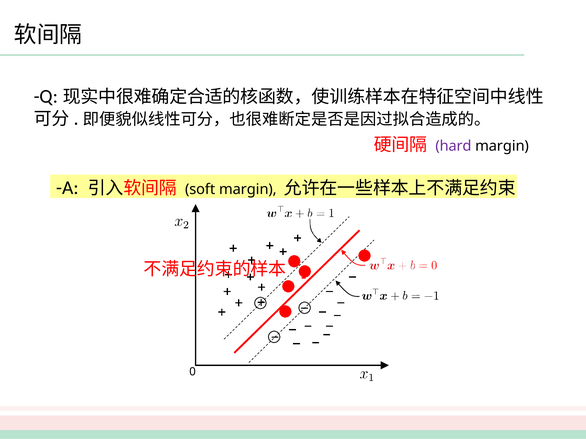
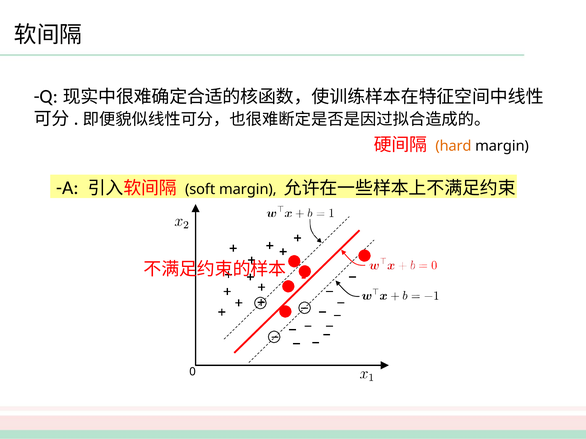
hard colour: purple -> orange (453, 146)
